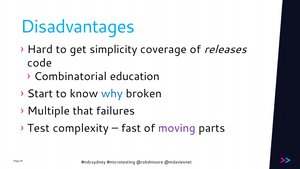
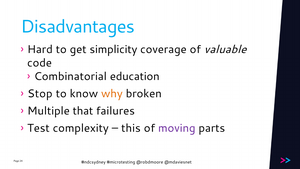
releases: releases -> valuable (225, 49)
Start: Start -> Stop (40, 93)
why colour: blue -> orange (112, 93)
fast: fast -> this (131, 128)
